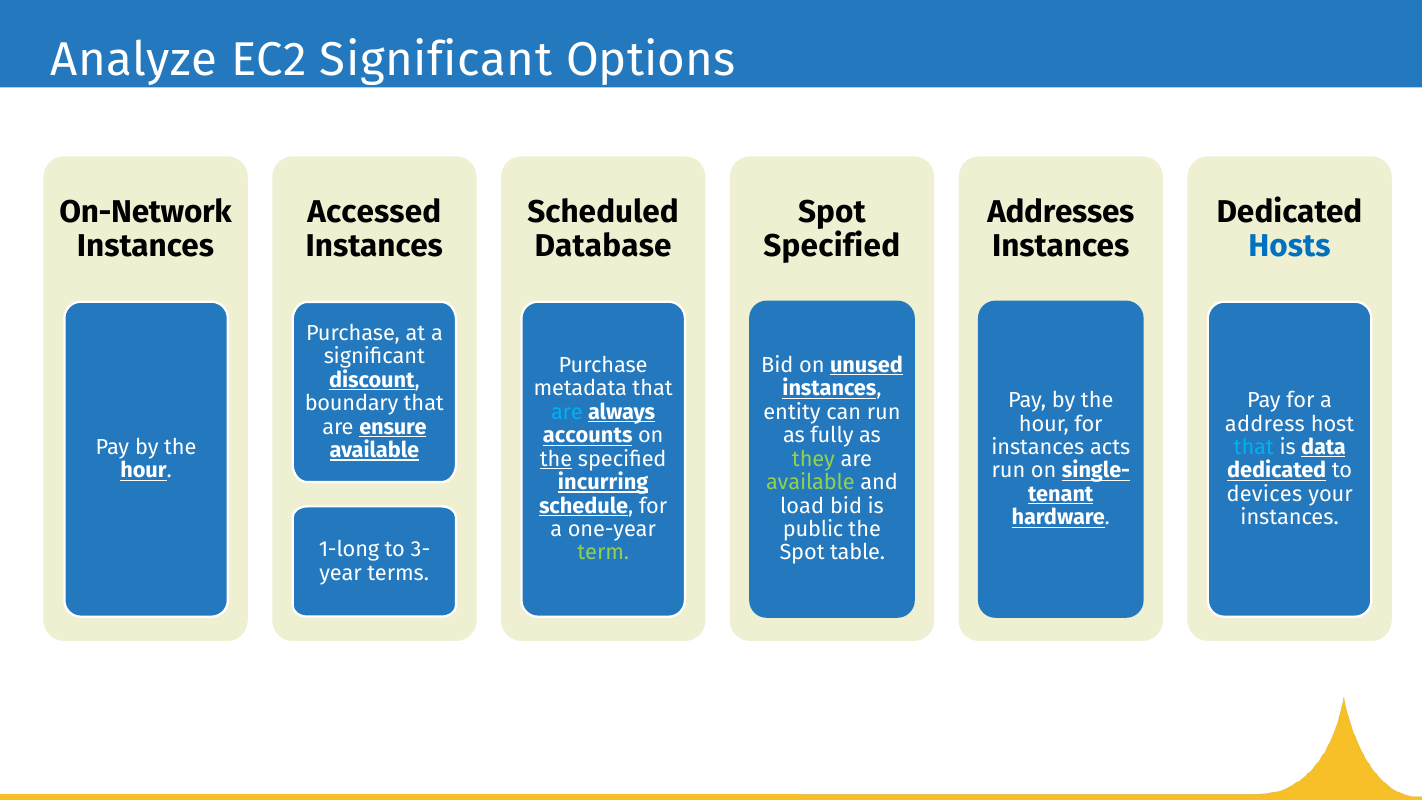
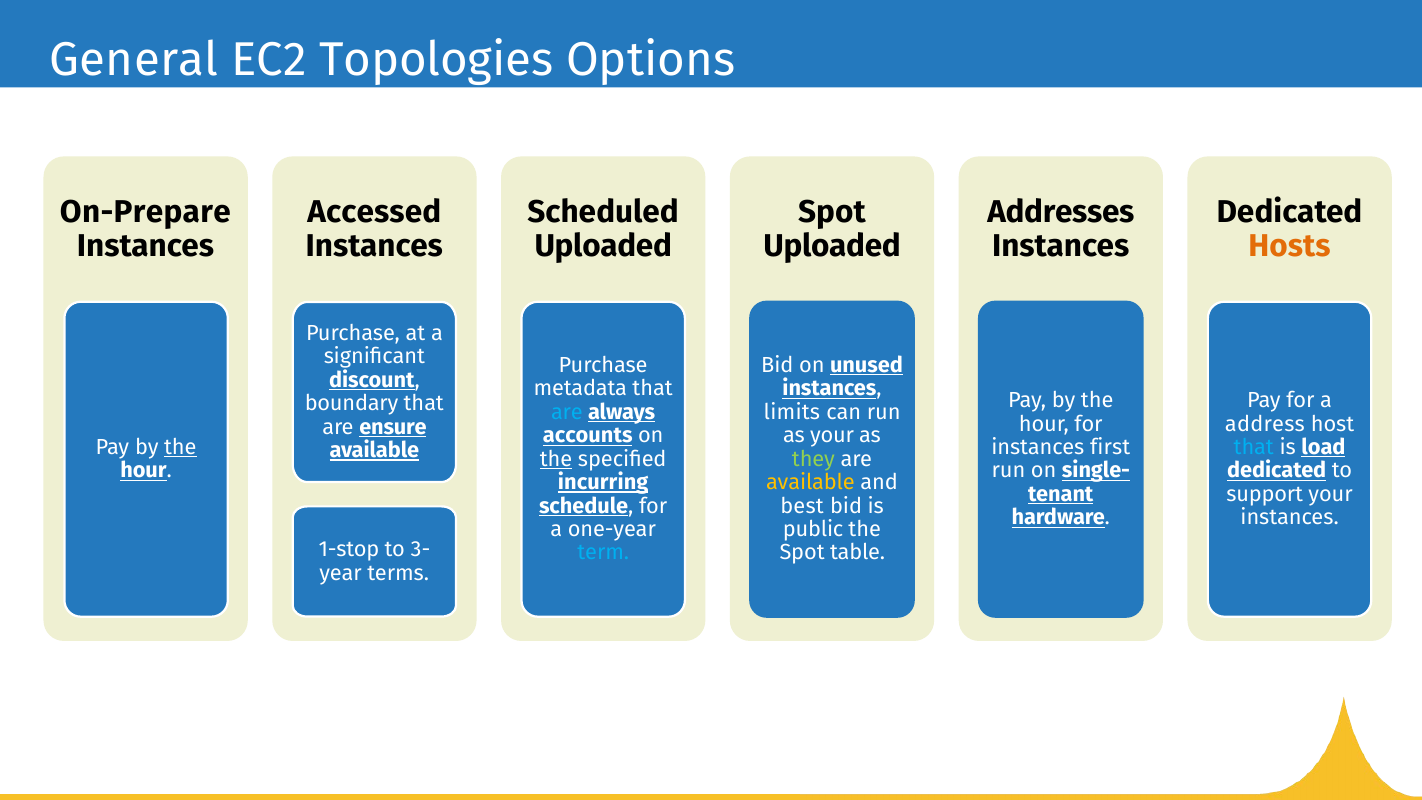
Analyze: Analyze -> General (134, 60)
EC2 Significant: Significant -> Topologies (436, 60)
On-Network: On-Network -> On-Prepare (145, 212)
Database: Database -> Uploaded (603, 246)
Specified: Specified -> Uploaded (832, 246)
Hosts colour: blue -> orange (1290, 246)
entity: entity -> limits (792, 412)
as fully: fully -> your (832, 436)
the underline: none -> present (180, 447)
acts: acts -> first (1110, 447)
data: data -> load (1323, 447)
available colour: light green -> yellow (810, 482)
devices: devices -> support (1265, 494)
load: load -> best (802, 506)
1-long: 1-long -> 1-stop (349, 549)
term colour: light green -> light blue (603, 553)
